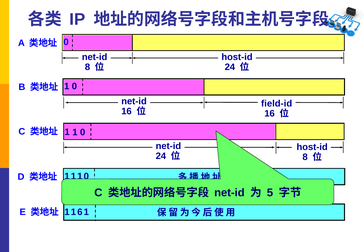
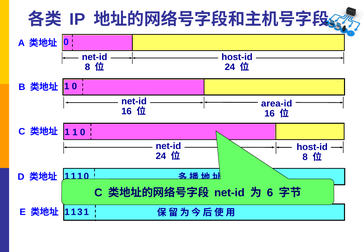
field-id: field-id -> area-id (277, 103)
5: 5 -> 6 (270, 193)
6: 6 -> 3 (80, 212)
